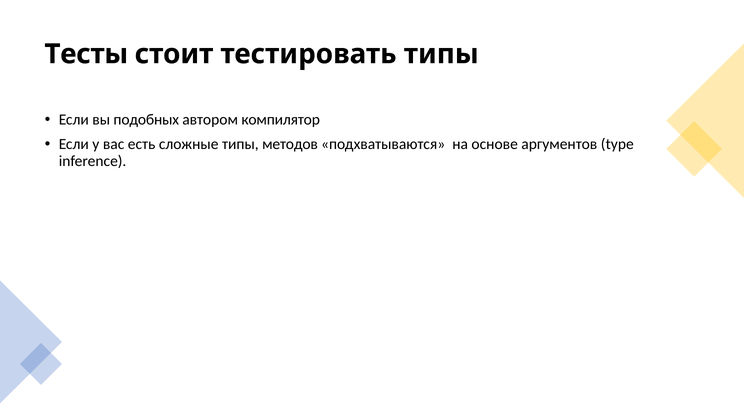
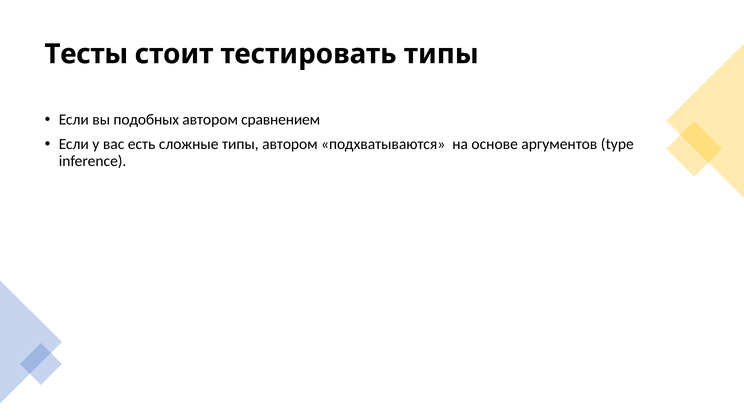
компилятор: компилятор -> сравнением (281, 120)
типы методов: методов -> автором (290, 144)
